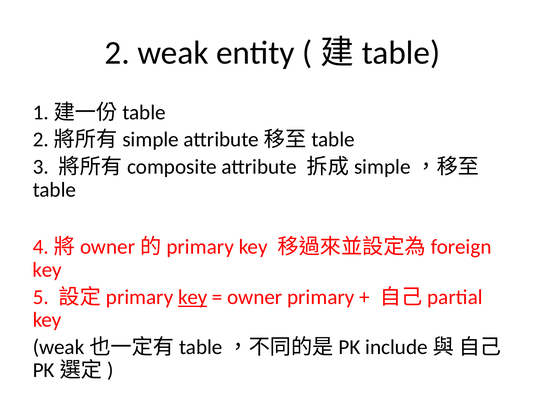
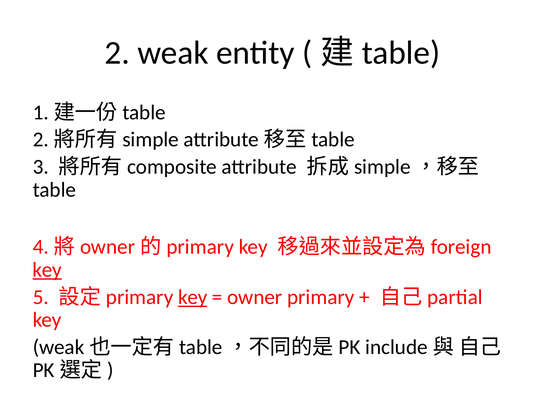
key underline: none -> present (47, 270)
